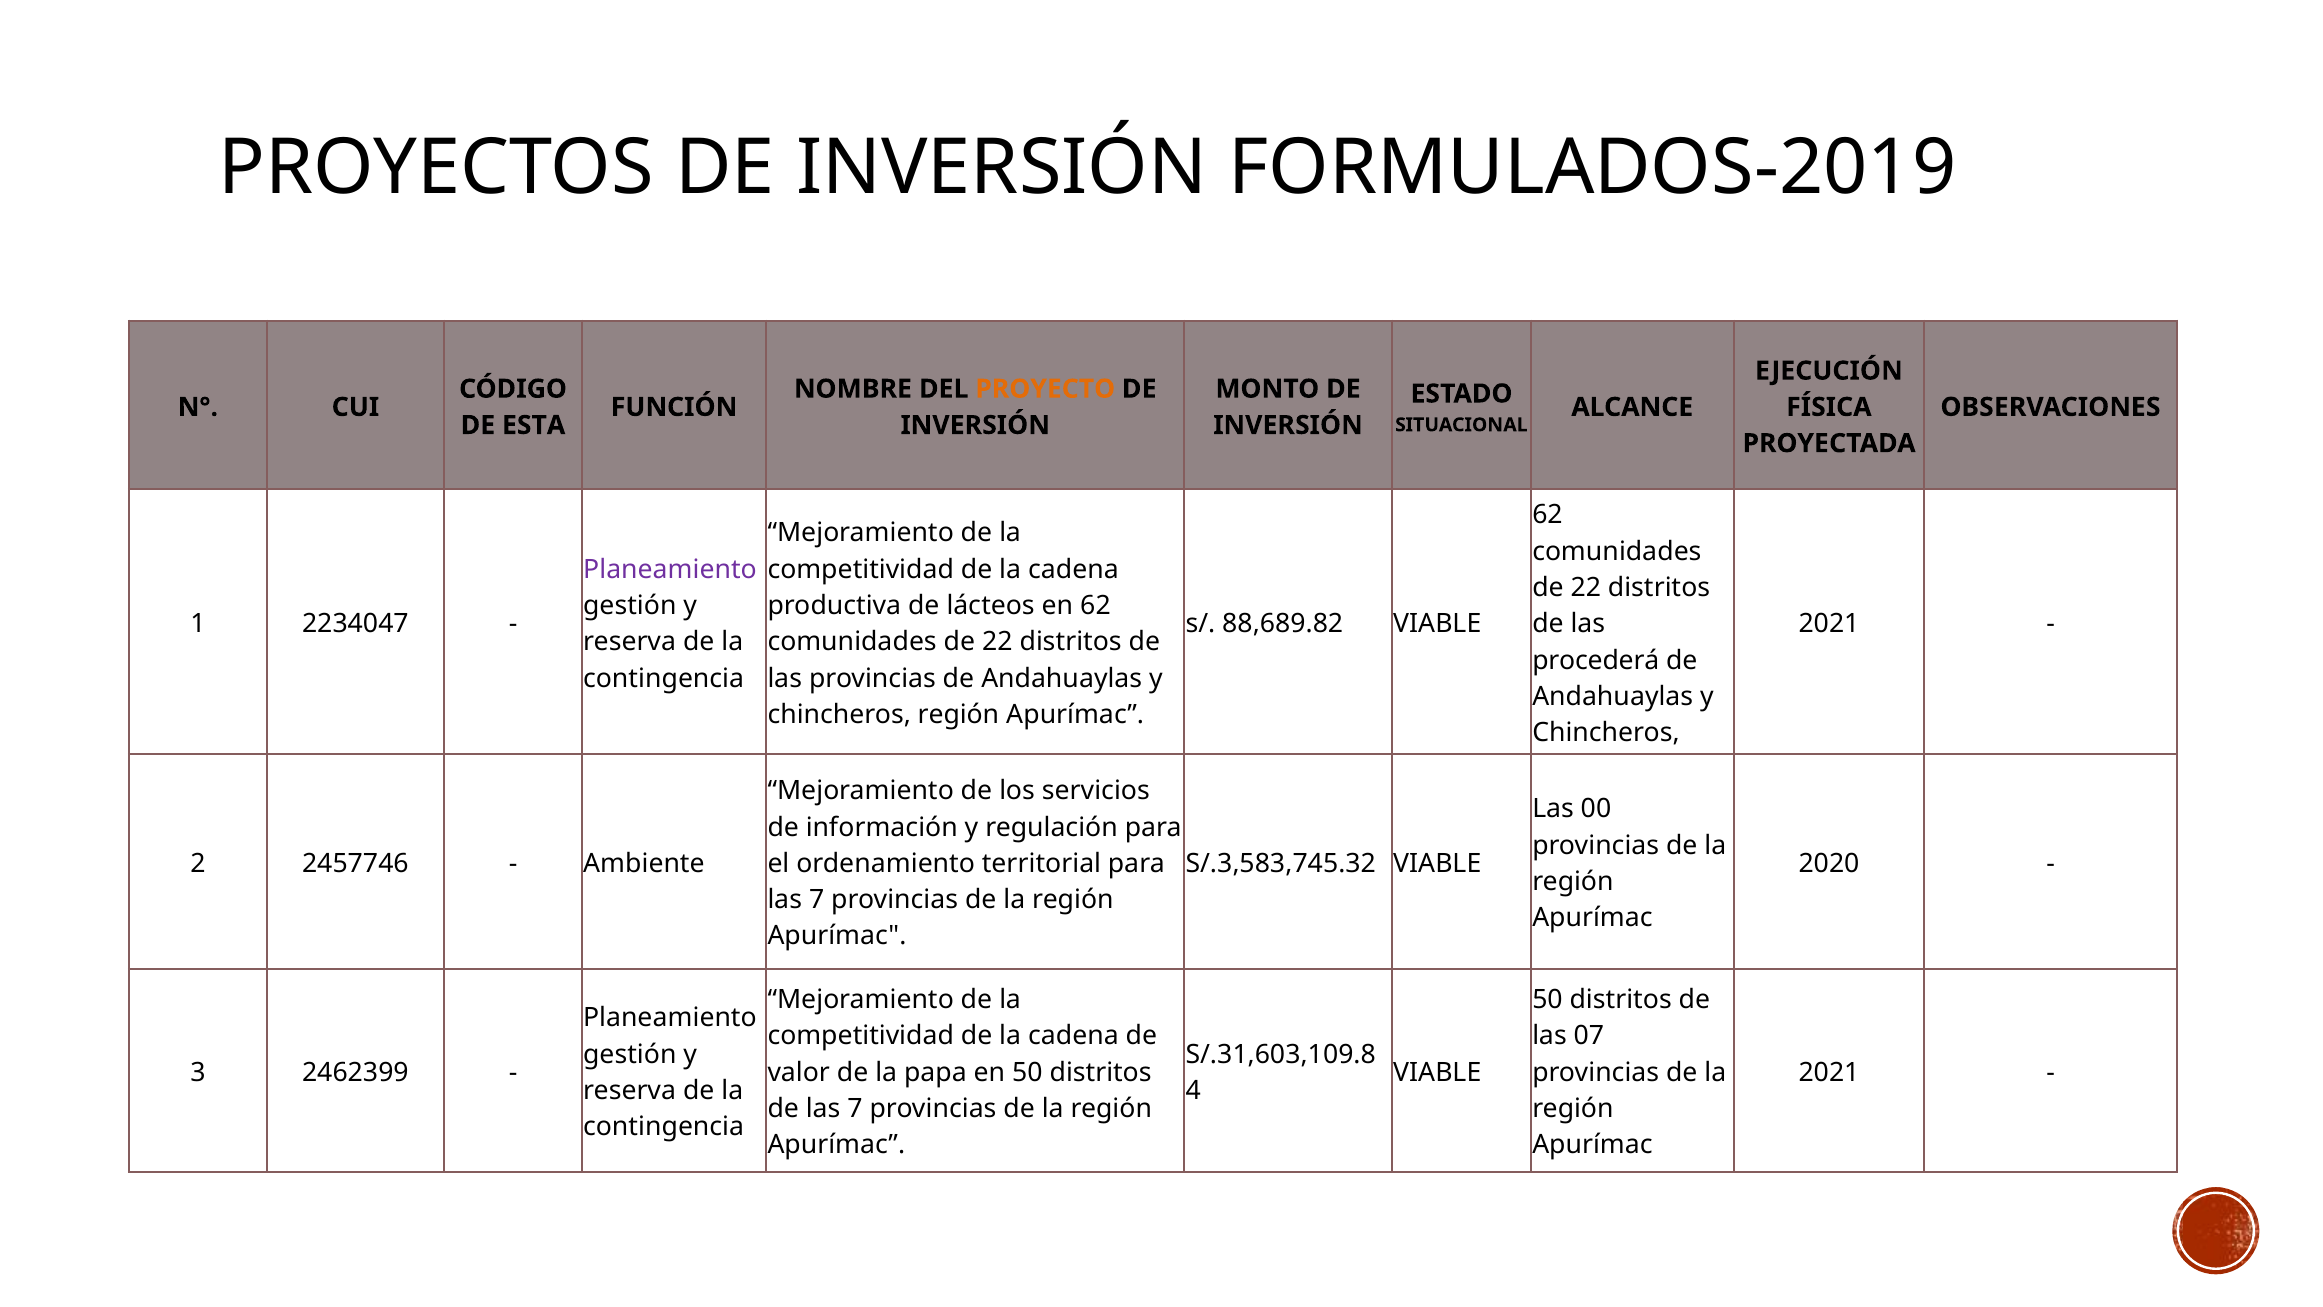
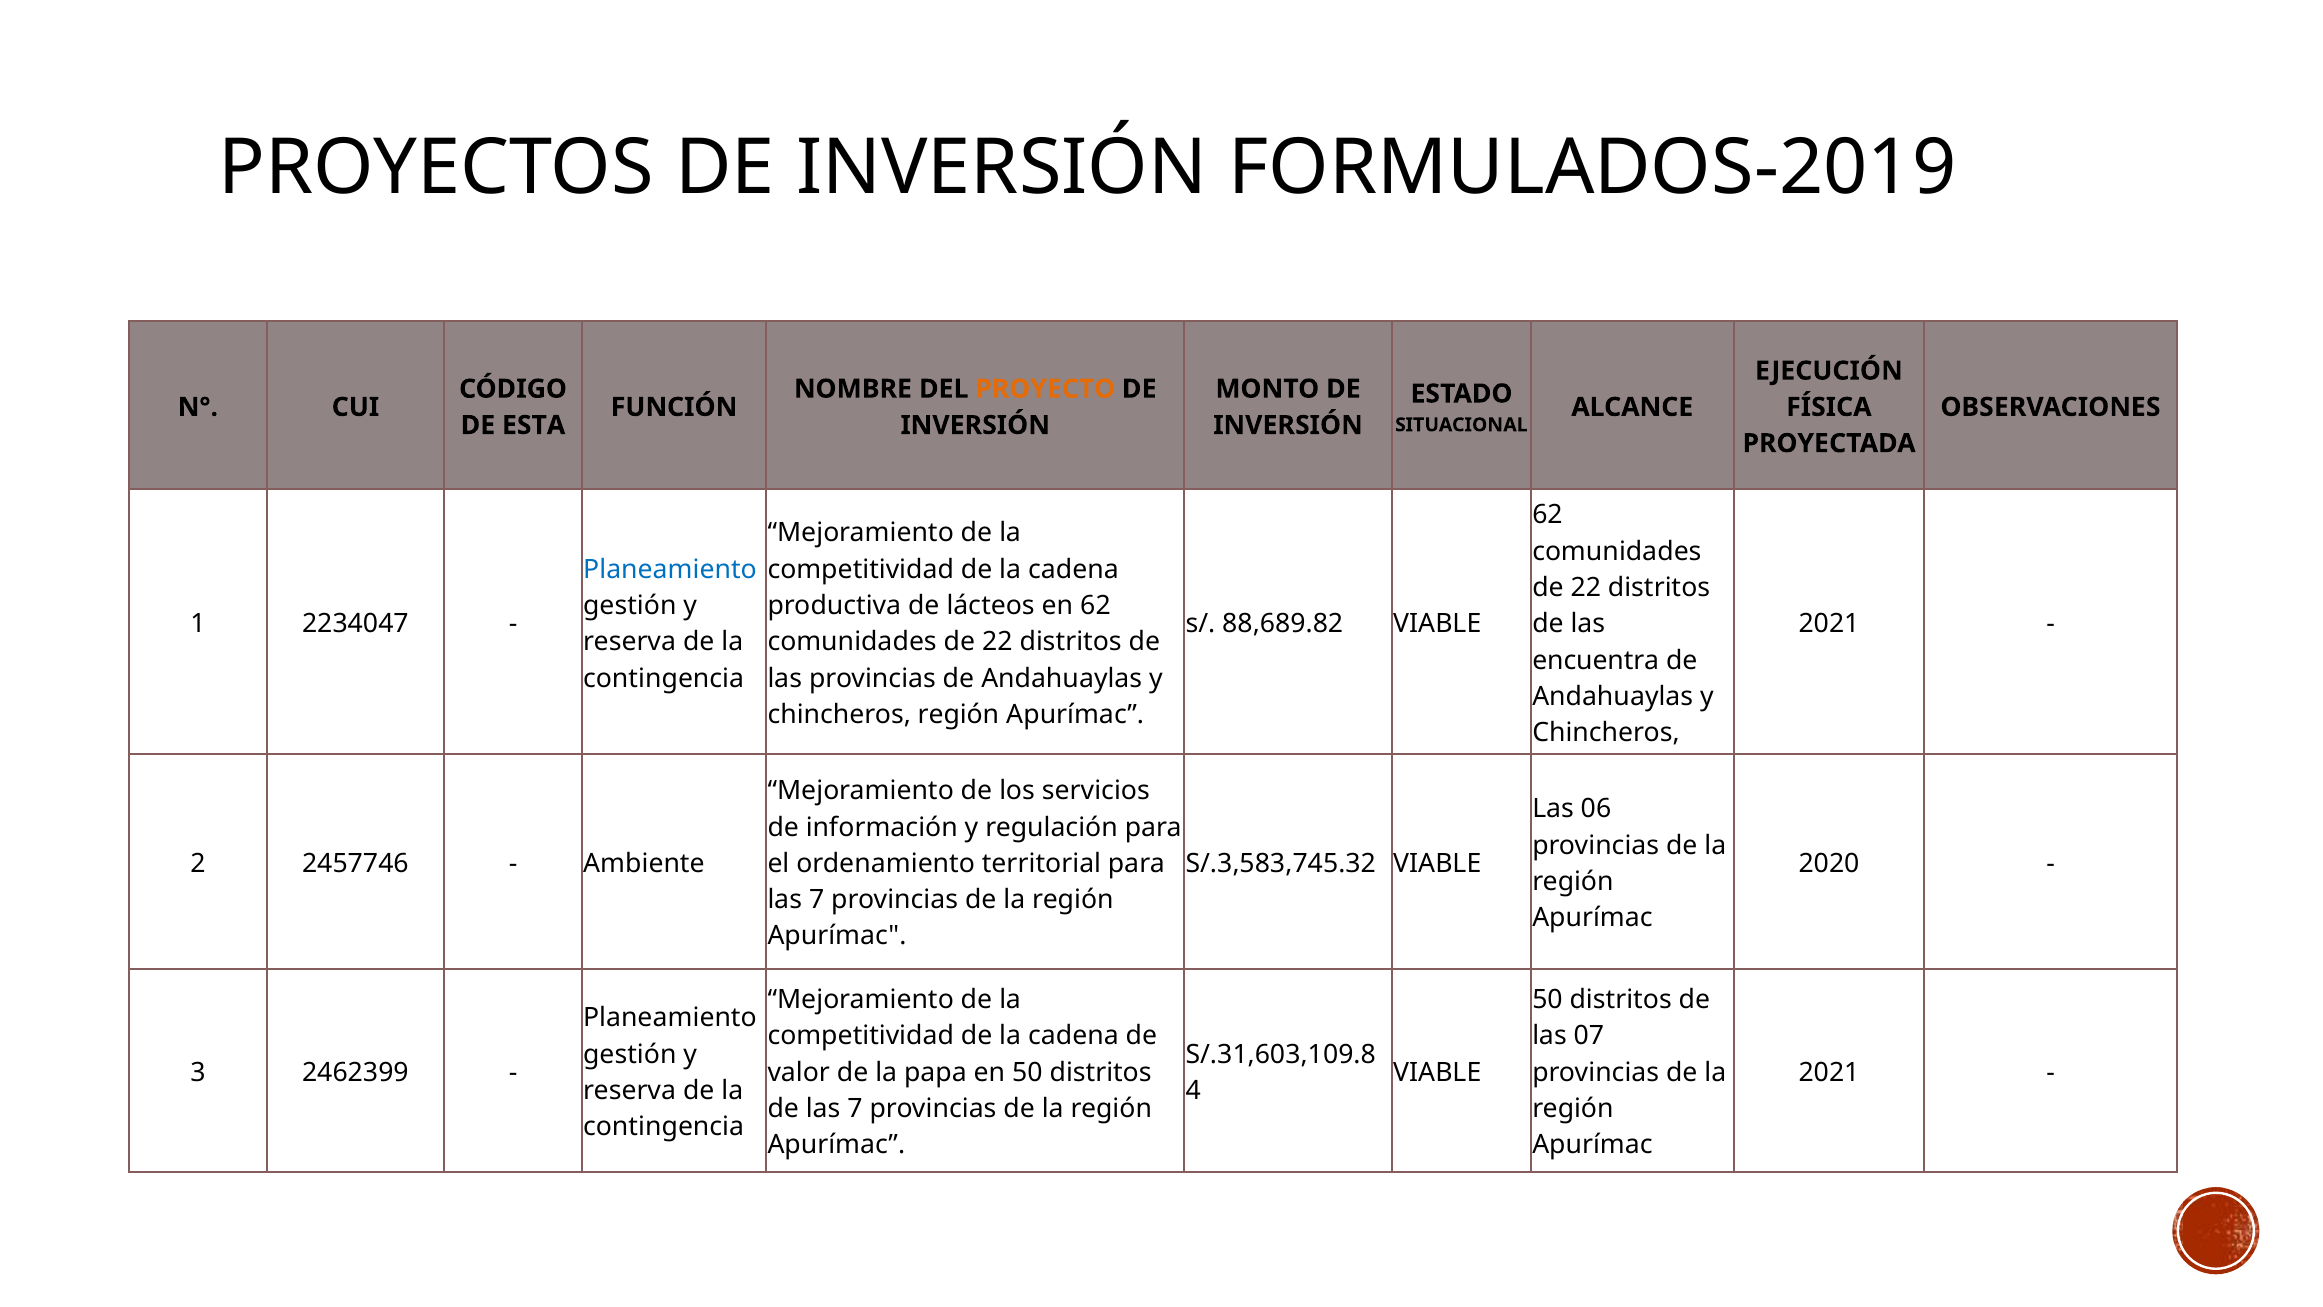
Planeamiento colour: purple -> blue (670, 569)
procederá: procederá -> encuentra (1596, 660)
00: 00 -> 06 (1596, 809)
